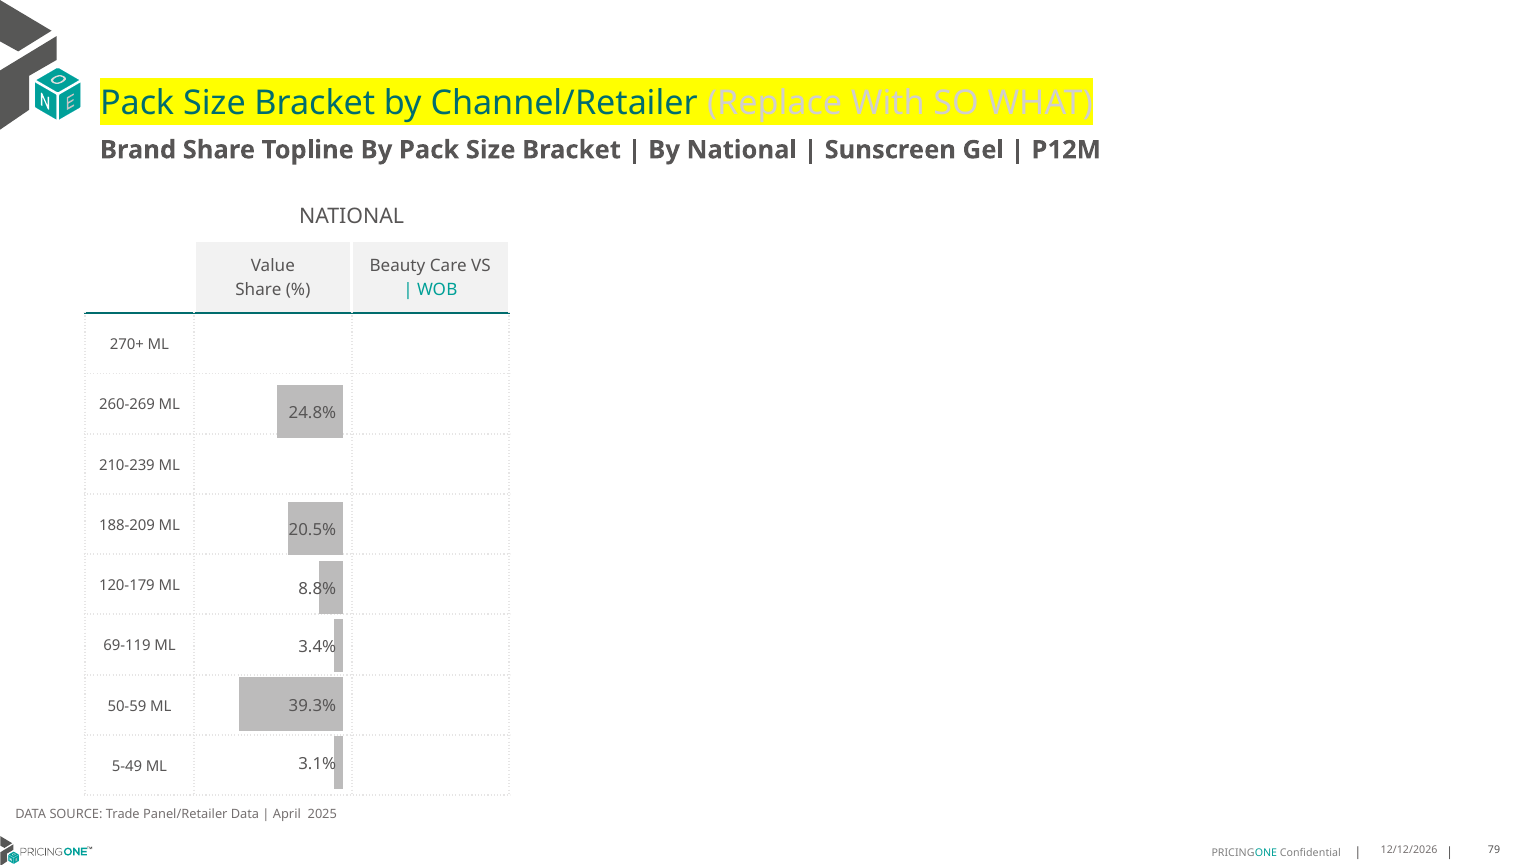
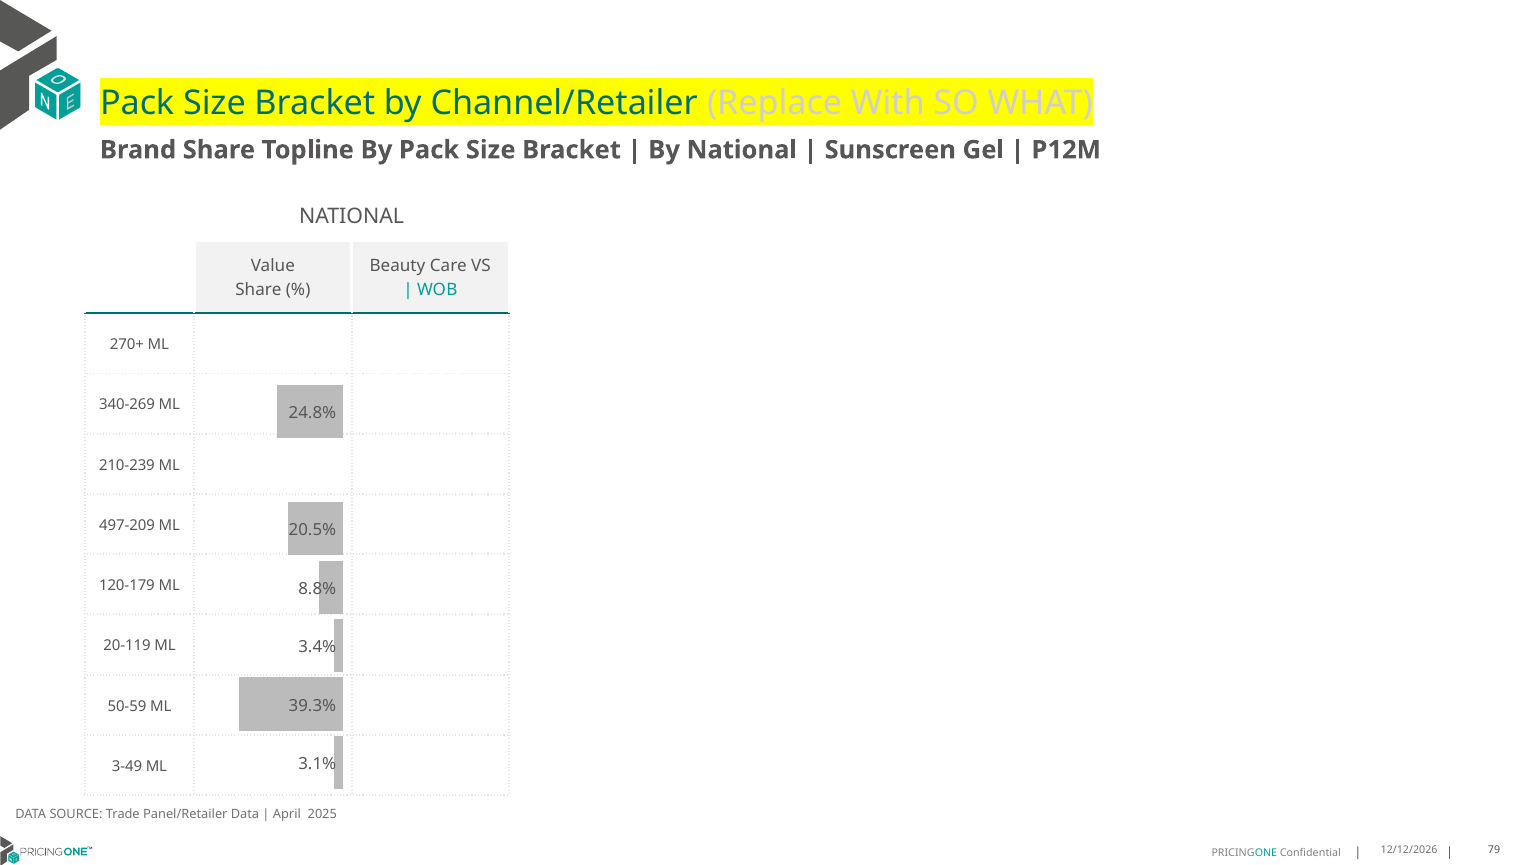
260-269: 260-269 -> 340-269 (127, 405)
188-209: 188-209 -> 497-209 (127, 525)
69-119: 69-119 -> 20-119 (127, 646)
5-49: 5-49 -> 3-49 (127, 766)
